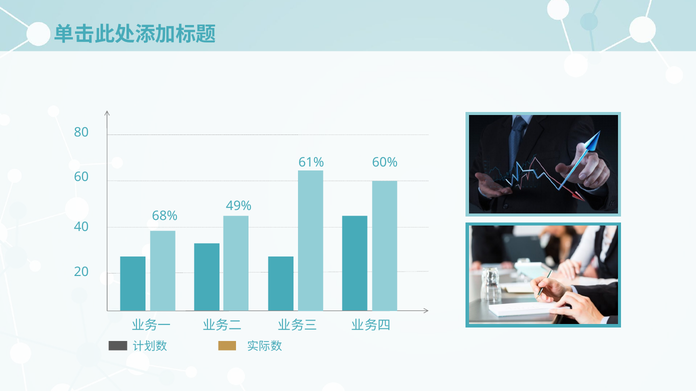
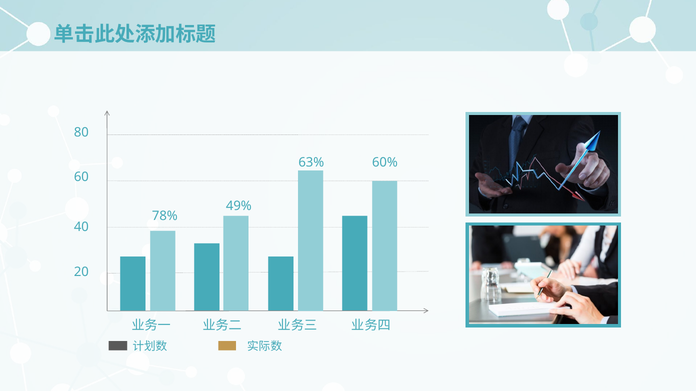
61%: 61% -> 63% (311, 163)
68%: 68% -> 78% (165, 216)
